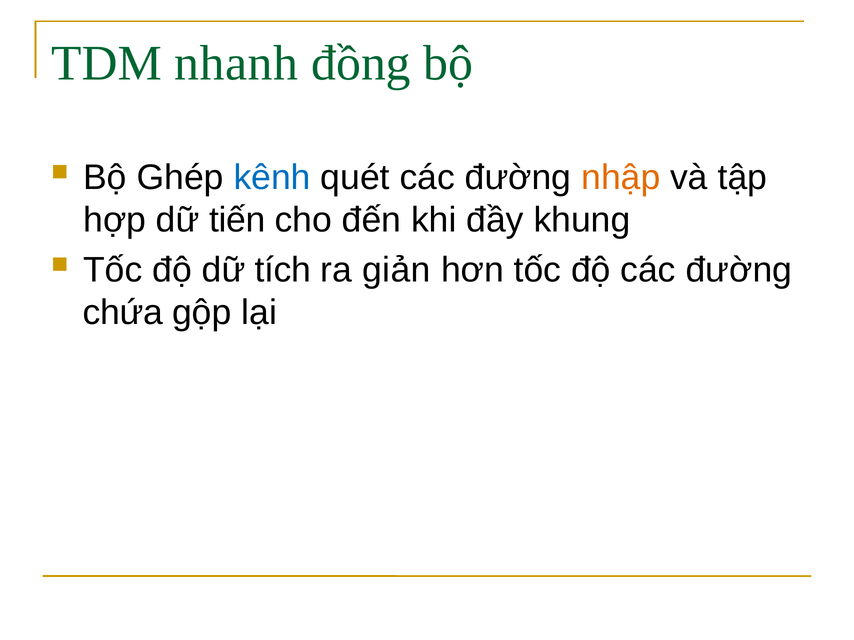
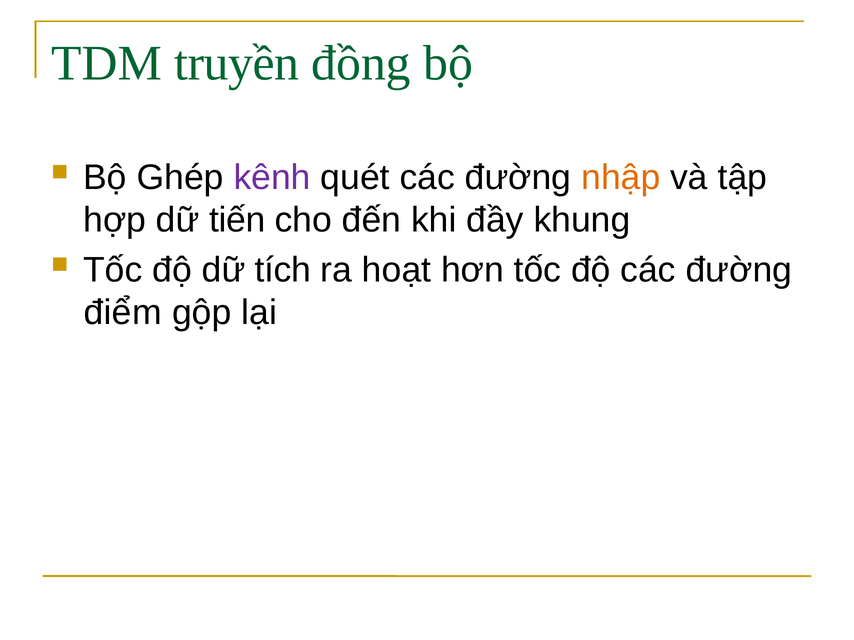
nhanh: nhanh -> truyền (237, 64)
kênh colour: blue -> purple (272, 178)
giản: giản -> hoạt (397, 270)
chứa: chứa -> điểm (123, 313)
